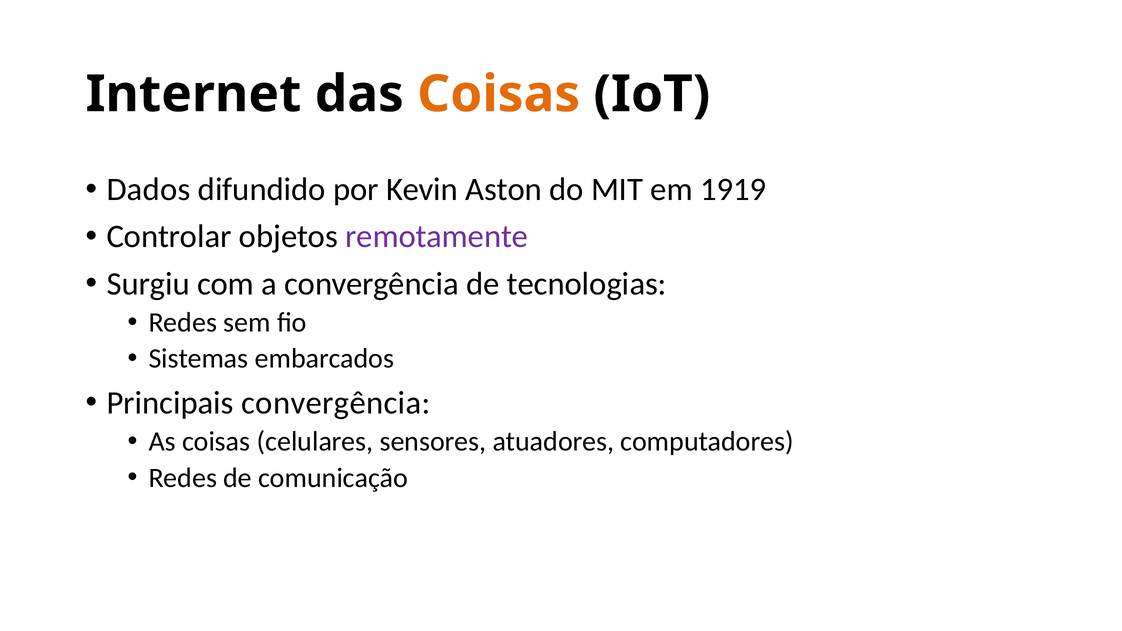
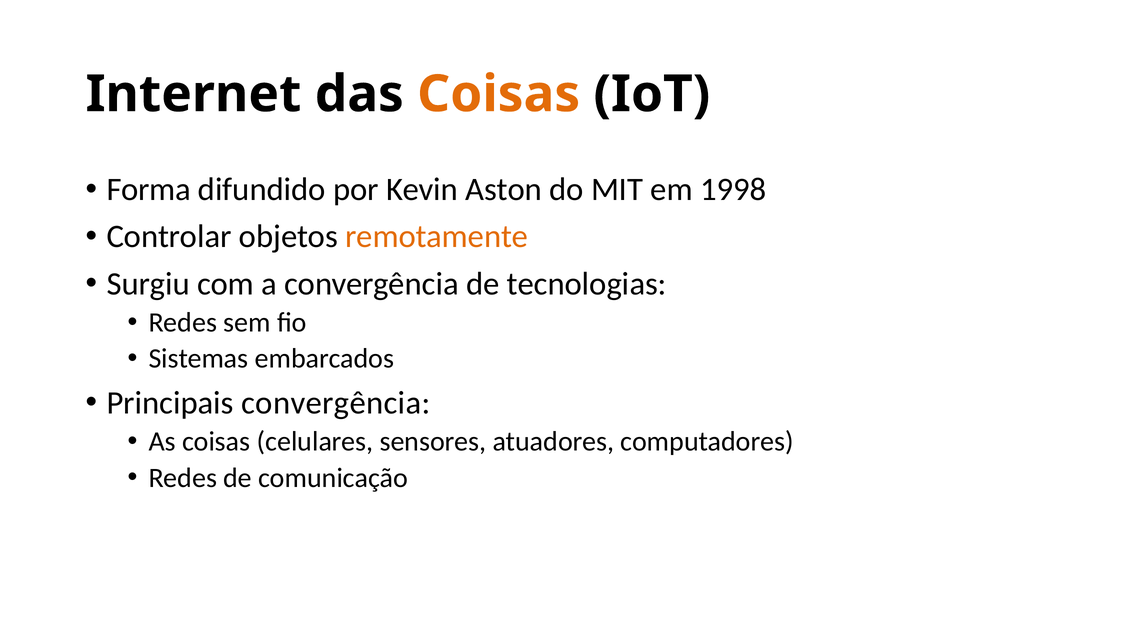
Dados: Dados -> Forma (149, 190)
1919: 1919 -> 1998 (733, 190)
remotamente colour: purple -> orange (437, 237)
